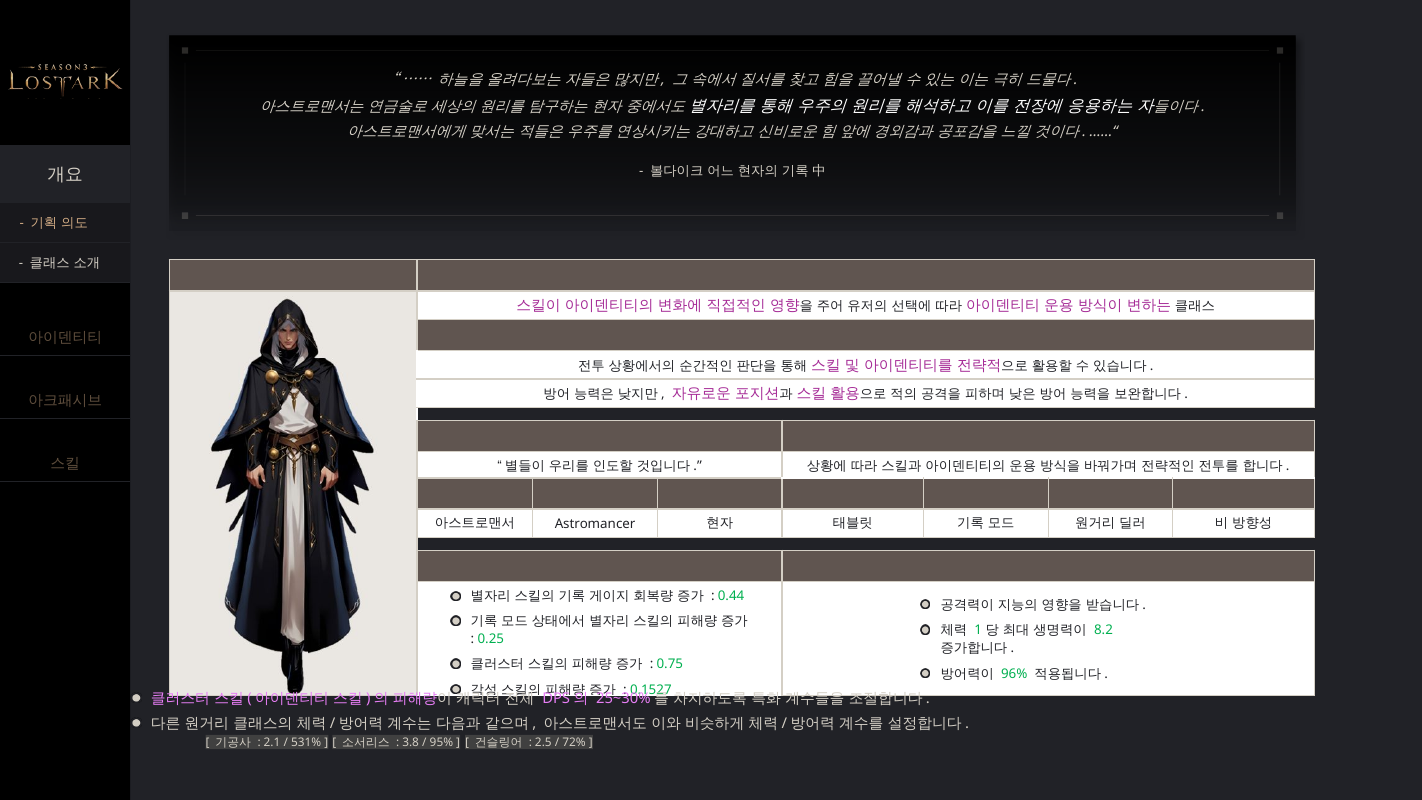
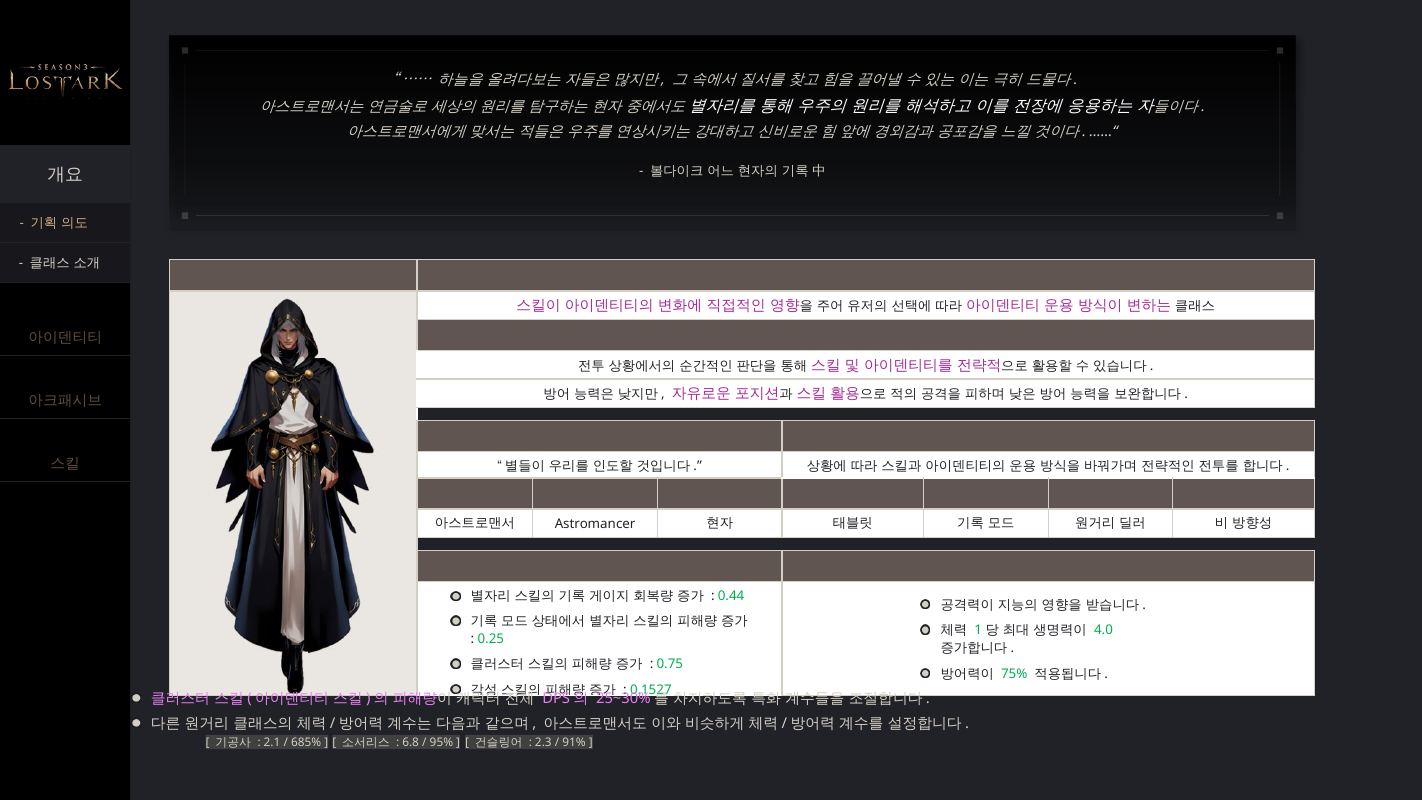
8.2: 8.2 -> 4.0 (1104, 630)
96%: 96% -> 75% (1014, 674)
531%: 531% -> 685% (306, 743)
3.8: 3.8 -> 6.8 (411, 743)
2.5: 2.5 -> 2.3 (543, 743)
72%: 72% -> 91% (574, 743)
